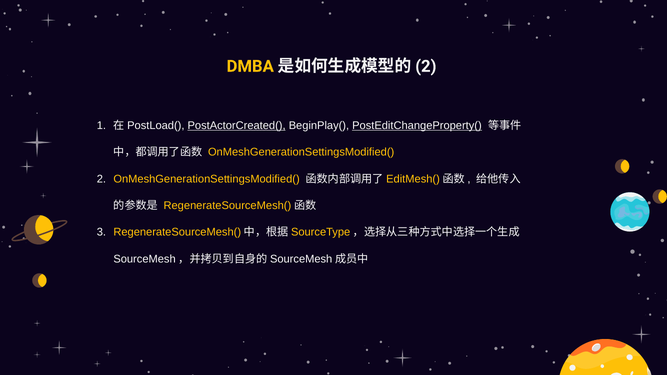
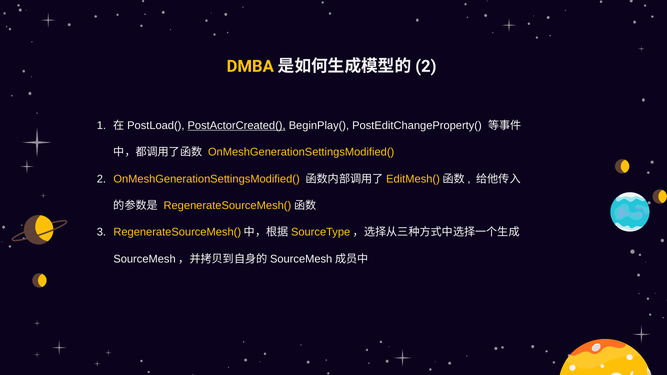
PostEditChangeProperty( underline: present -> none (417, 126)
